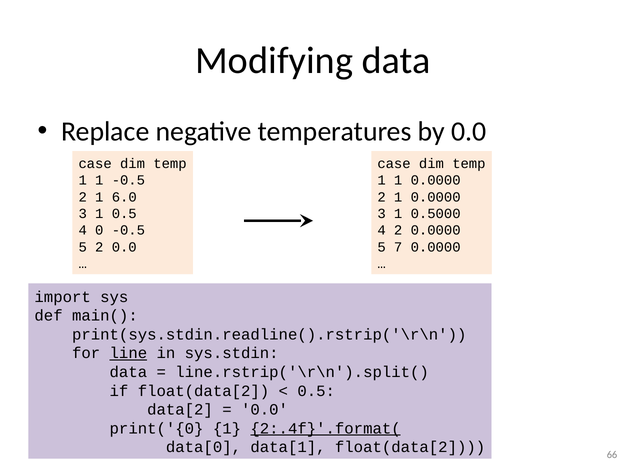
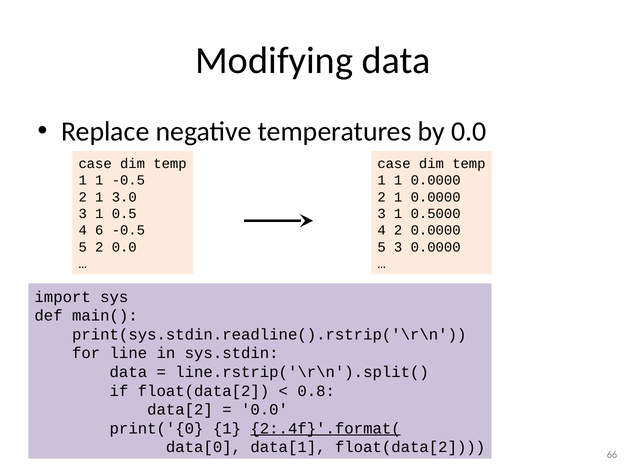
6.0: 6.0 -> 3.0 (124, 197)
0: 0 -> 6 (99, 230)
5 7: 7 -> 3 (398, 247)
line underline: present -> none (128, 353)
0.5: 0.5 -> 0.8 (316, 390)
